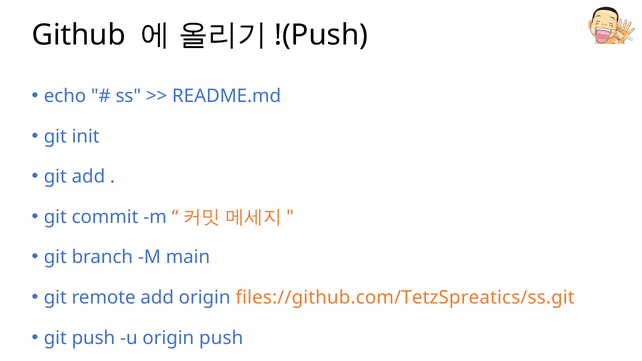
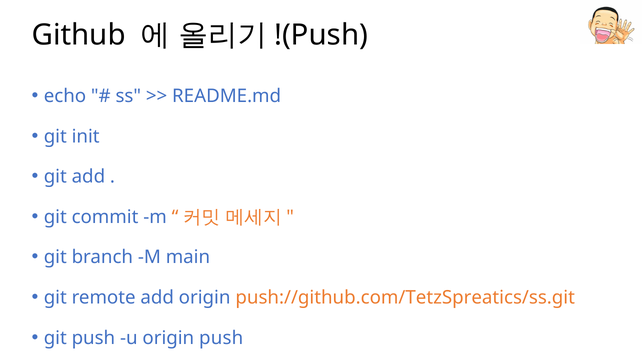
files://github.com/TetzSpreatics/ss.git: files://github.com/TetzSpreatics/ss.git -> push://github.com/TetzSpreatics/ss.git (405, 298)
